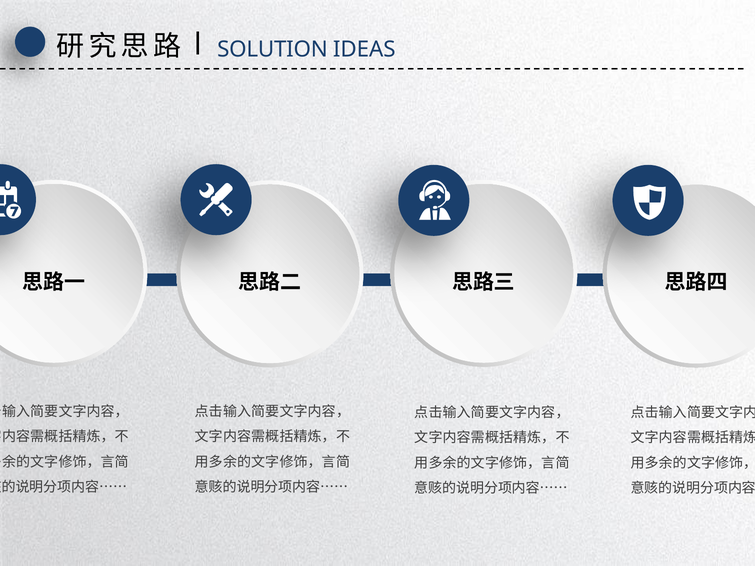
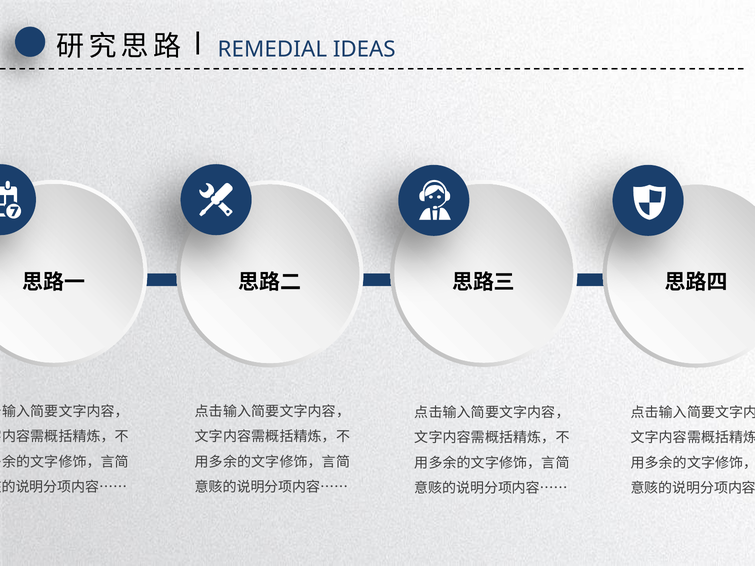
SOLUTION: SOLUTION -> REMEDIAL (272, 49)
